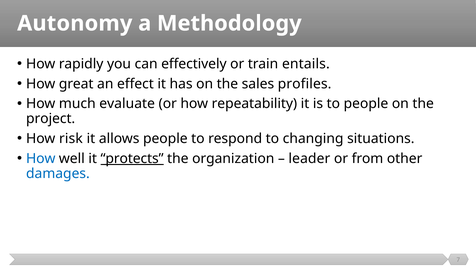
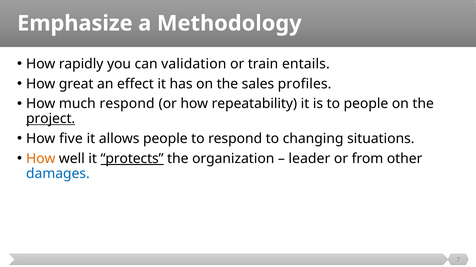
Autonomy: Autonomy -> Emphasize (75, 23)
effectively: effectively -> validation (194, 64)
much evaluate: evaluate -> respond (127, 104)
project underline: none -> present (51, 119)
risk: risk -> five (71, 139)
How colour: blue -> orange (41, 159)
